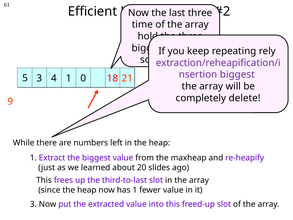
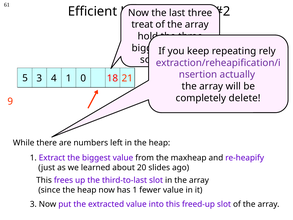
time: time -> treat (142, 25)
biggest: biggest -> actually (237, 74)
